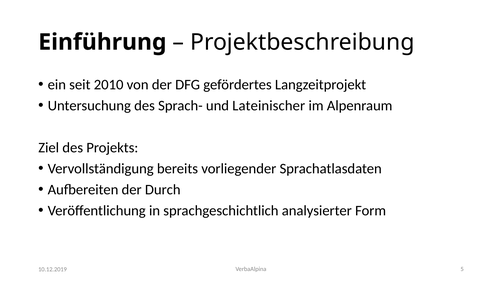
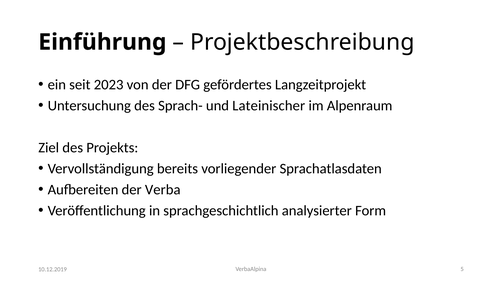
2010: 2010 -> 2023 (109, 85)
Durch: Durch -> Verba (163, 190)
